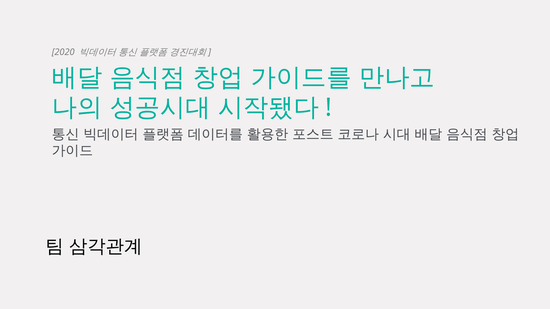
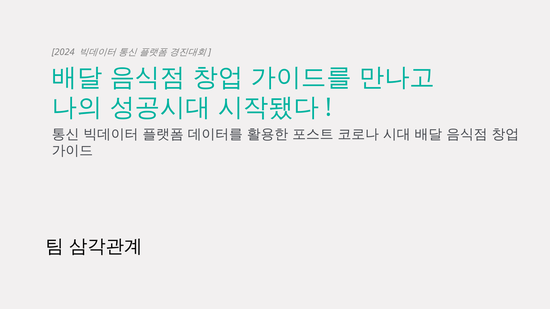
2020: 2020 -> 2024 (63, 52)
